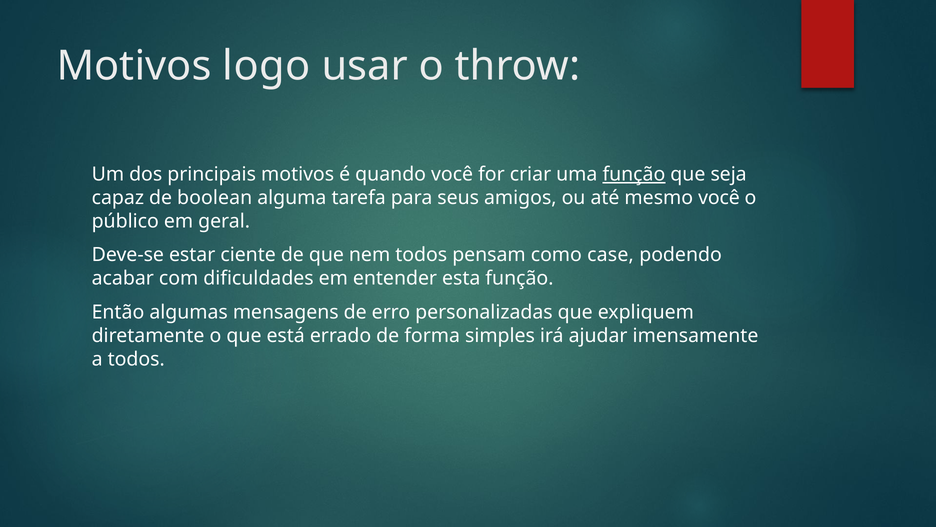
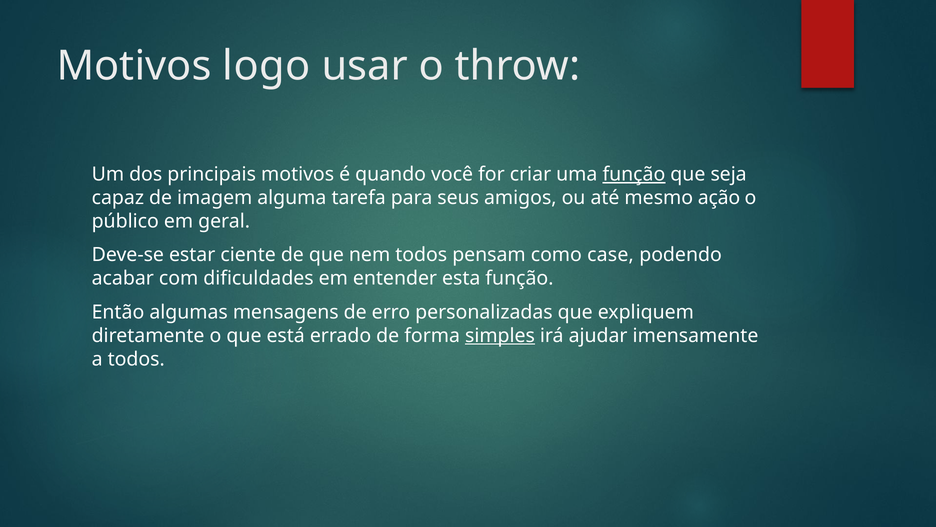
boolean: boolean -> imagem (215, 198)
mesmo você: você -> ação (719, 198)
simples underline: none -> present (500, 335)
